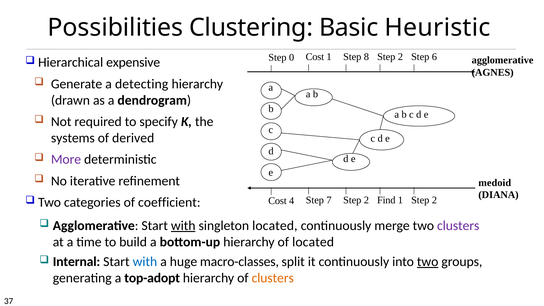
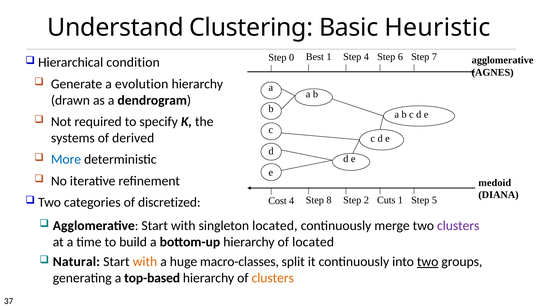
Possibilities: Possibilities -> Understand (116, 27)
0 Cost: Cost -> Best (315, 57)
Step 8: 8 -> 4 (366, 57)
2: 2 -> 6 (400, 57)
6: 6 -> 7 (434, 57)
expensive: expensive -> condition (133, 62)
detecting: detecting -> evolution (142, 84)
More colour: purple -> blue (66, 159)
7: 7 -> 8 (329, 200)
Find: Find -> Cuts (386, 200)
1 Step 2: 2 -> 5 (434, 200)
coefficient: coefficient -> discretized (169, 202)
with underline: present -> none (183, 226)
Internal: Internal -> Natural (76, 262)
with colour: blue -> orange (145, 262)
top-adopt: top-adopt -> top-based (152, 278)
